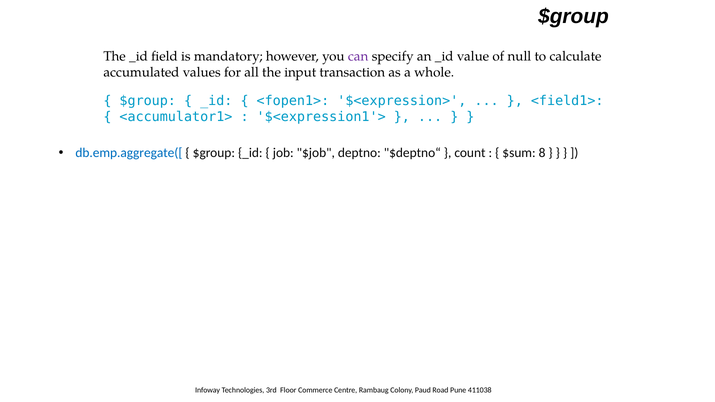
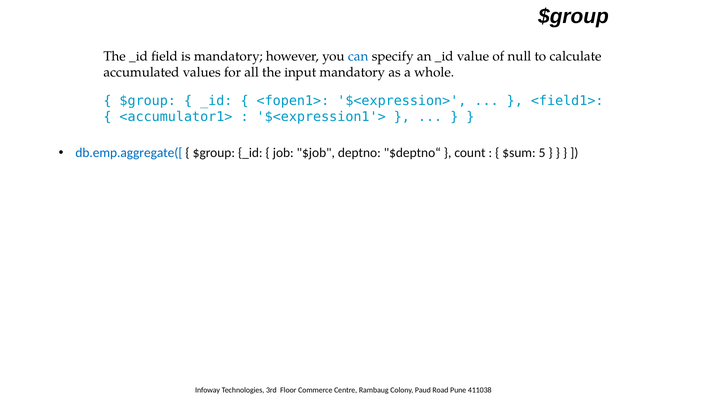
can colour: purple -> blue (358, 56)
input transaction: transaction -> mandatory (352, 72)
8: 8 -> 5 (542, 153)
